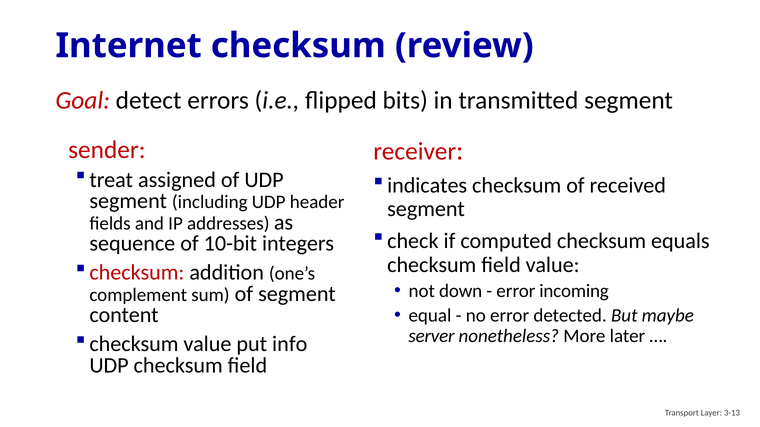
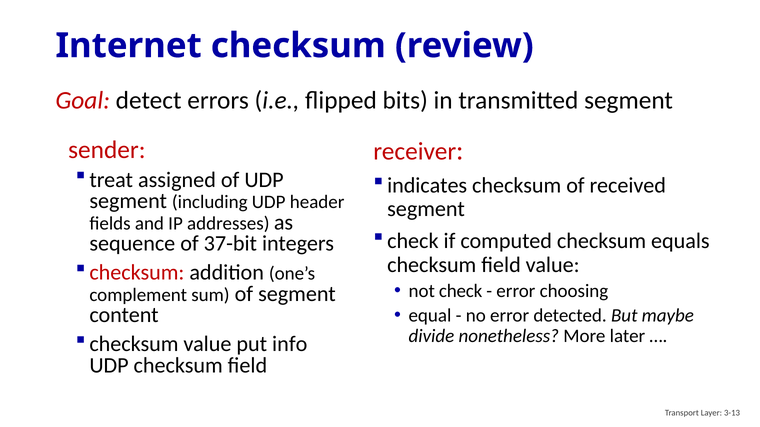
10-bit: 10-bit -> 37-bit (230, 244)
not down: down -> check (461, 291)
incoming: incoming -> choosing (574, 291)
server: server -> divide (431, 336)
